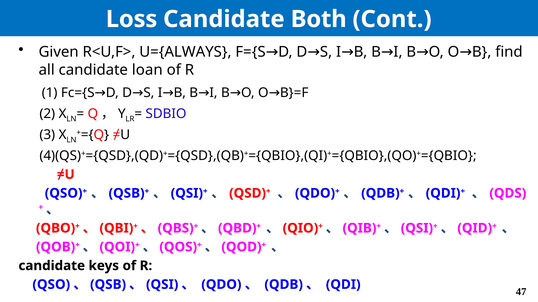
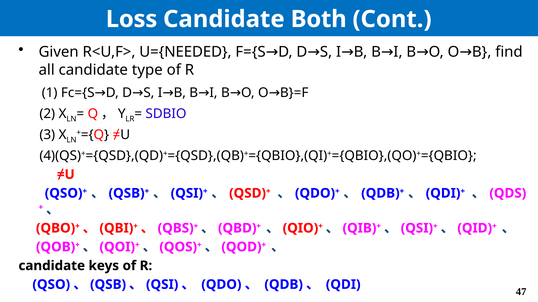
U={ALWAYS: U={ALWAYS -> U={NEEDED (185, 52)
loan: loan -> type (147, 70)
